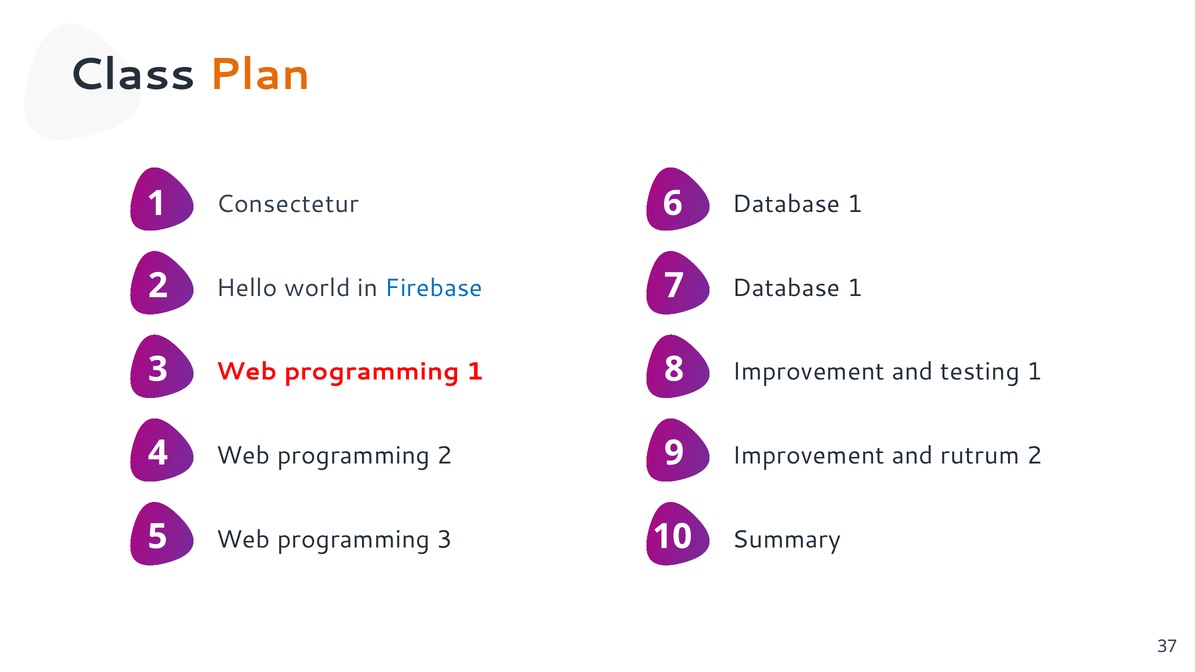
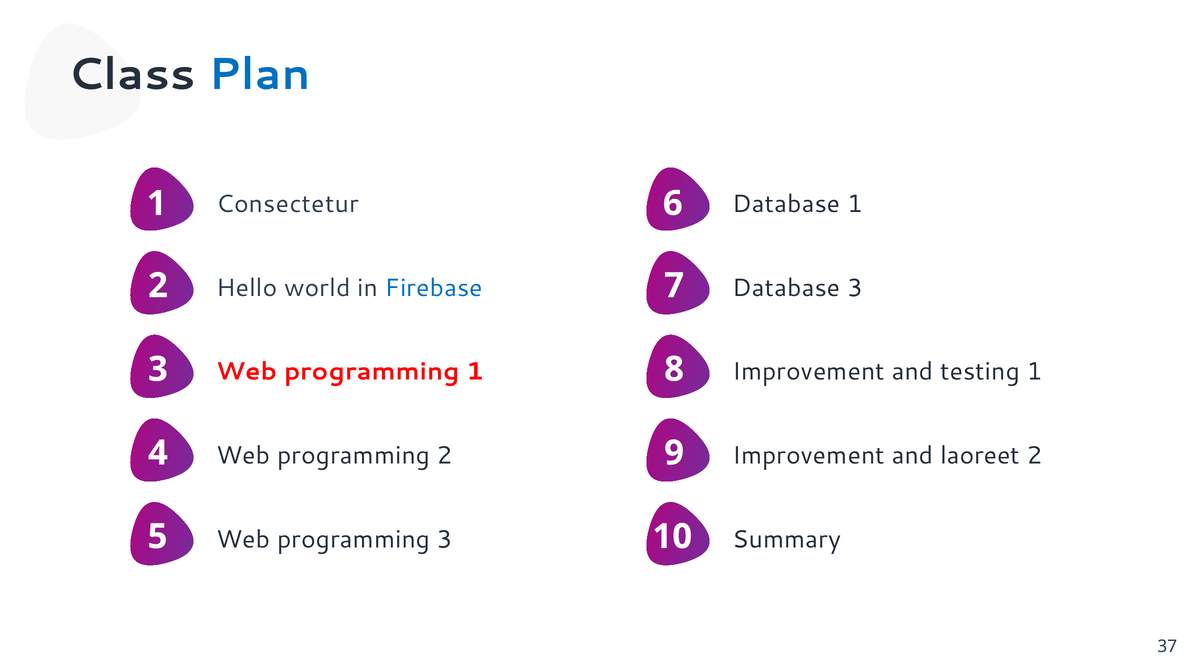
Plan colour: orange -> blue (259, 74)
1: 1 -> 3 (855, 288)
rutrum: rutrum -> laoreet (980, 456)
